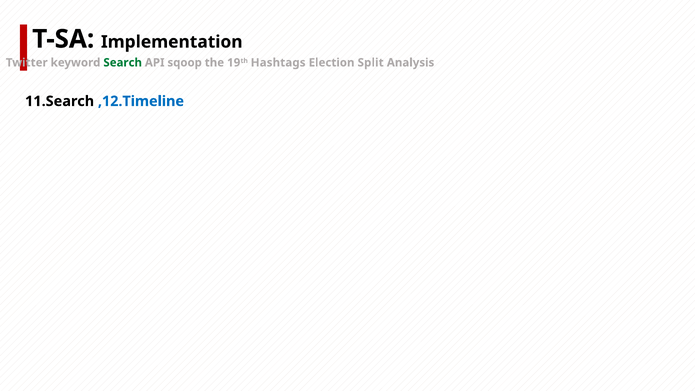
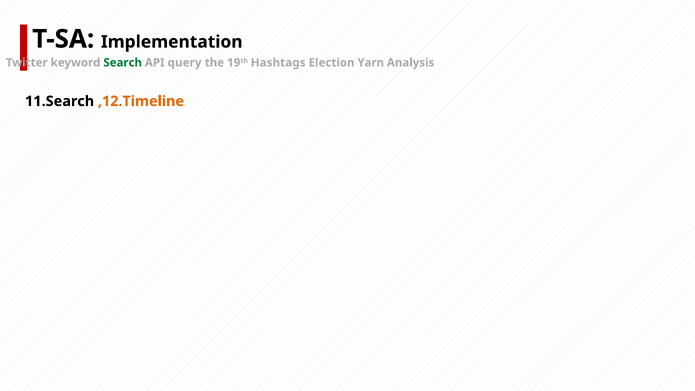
sqoop: sqoop -> query (185, 63)
Split: Split -> Yarn (371, 63)
,12.Timeline colour: blue -> orange (141, 101)
